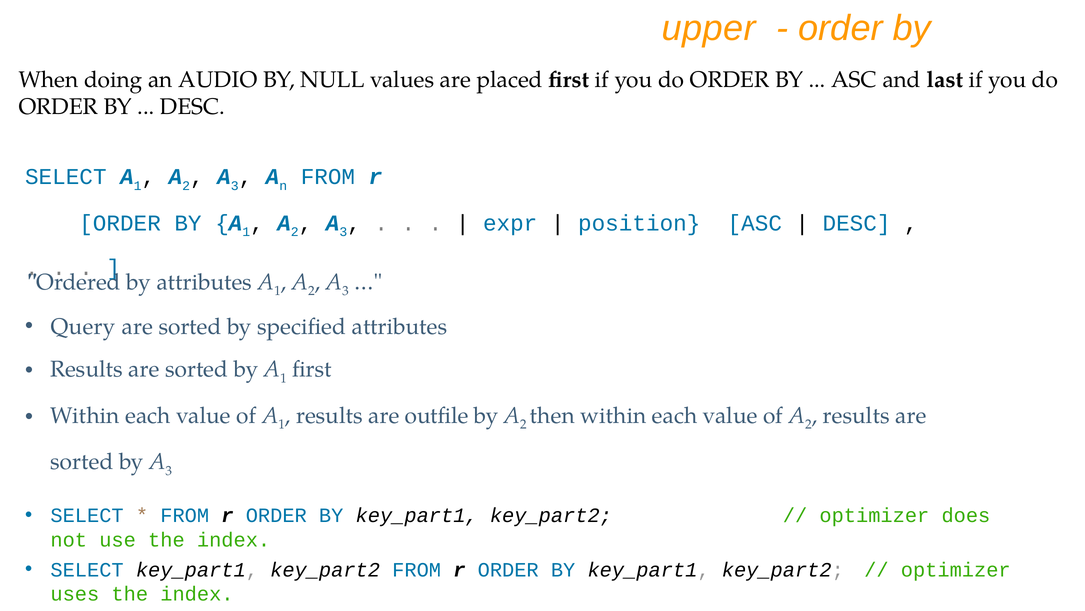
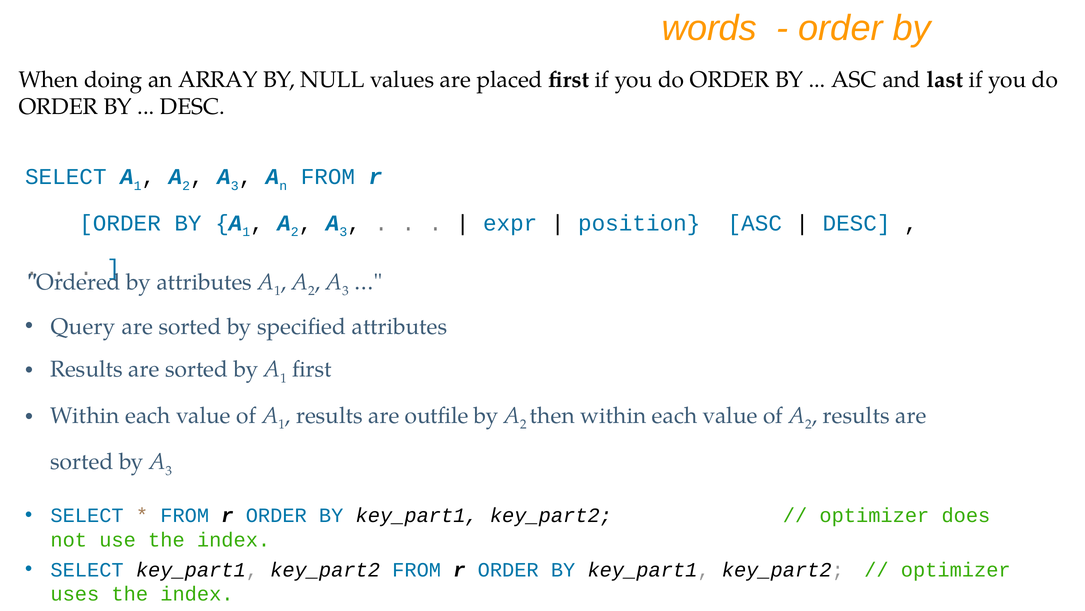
upper: upper -> words (709, 28)
AUDIO: AUDIO -> ARRAY (218, 80)
